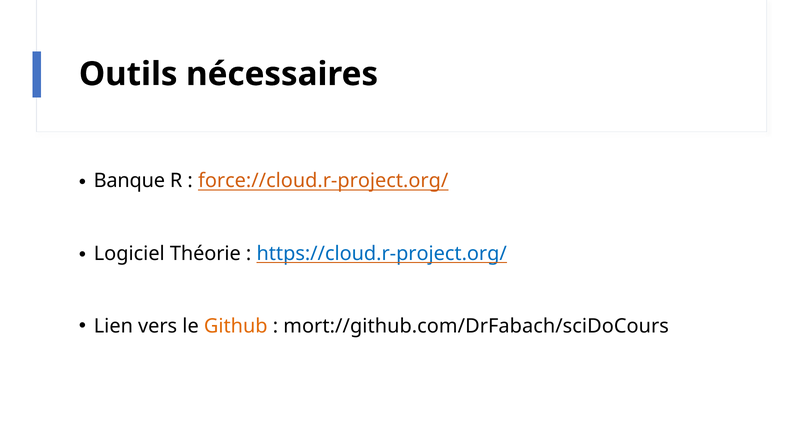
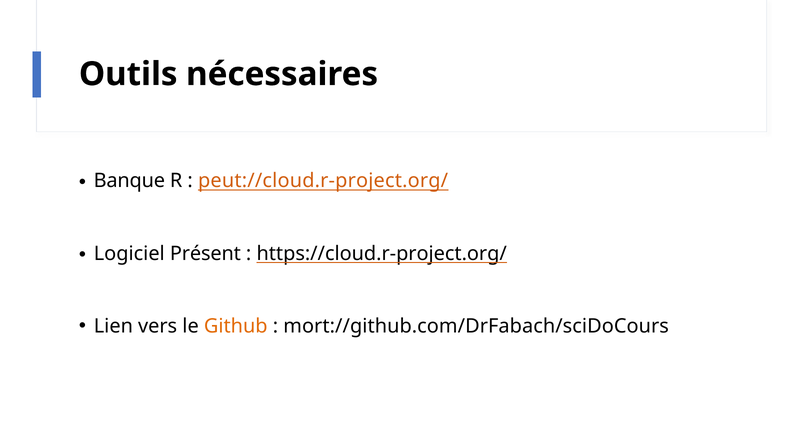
force://cloud.r-project.org/: force://cloud.r-project.org/ -> peut://cloud.r-project.org/ (323, 181)
Théorie: Théorie -> Présent (205, 254)
https://cloud.r-project.org/ colour: blue -> black (382, 254)
